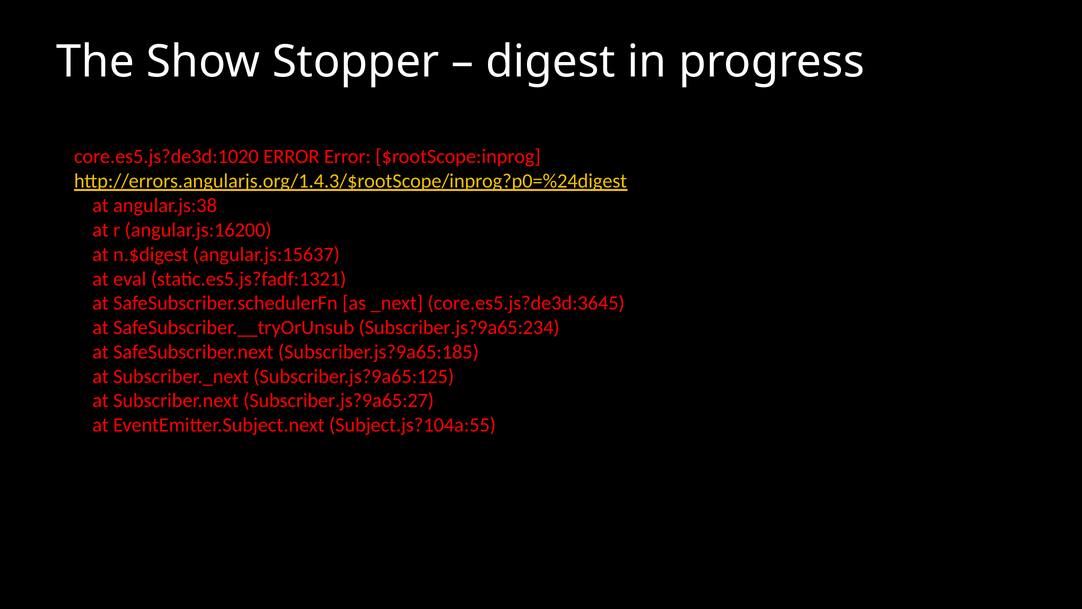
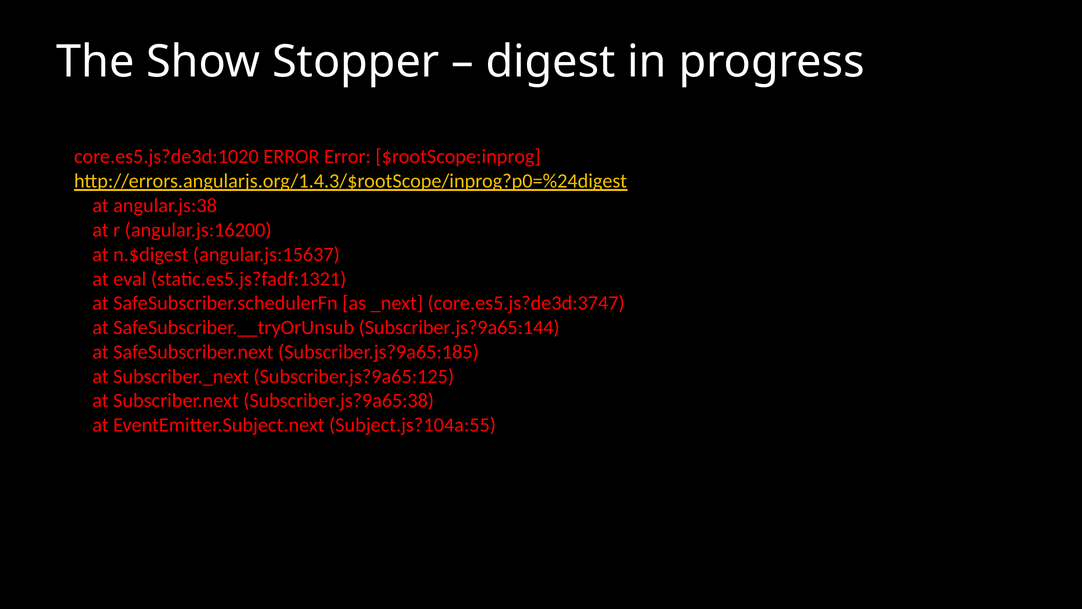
core.es5.js?de3d:3645: core.es5.js?de3d:3645 -> core.es5.js?de3d:3747 (526, 303)
Subscriber.js?9a65:234: Subscriber.js?9a65:234 -> Subscriber.js?9a65:144 (459, 327)
Subscriber.js?9a65:27: Subscriber.js?9a65:27 -> Subscriber.js?9a65:38 (339, 400)
